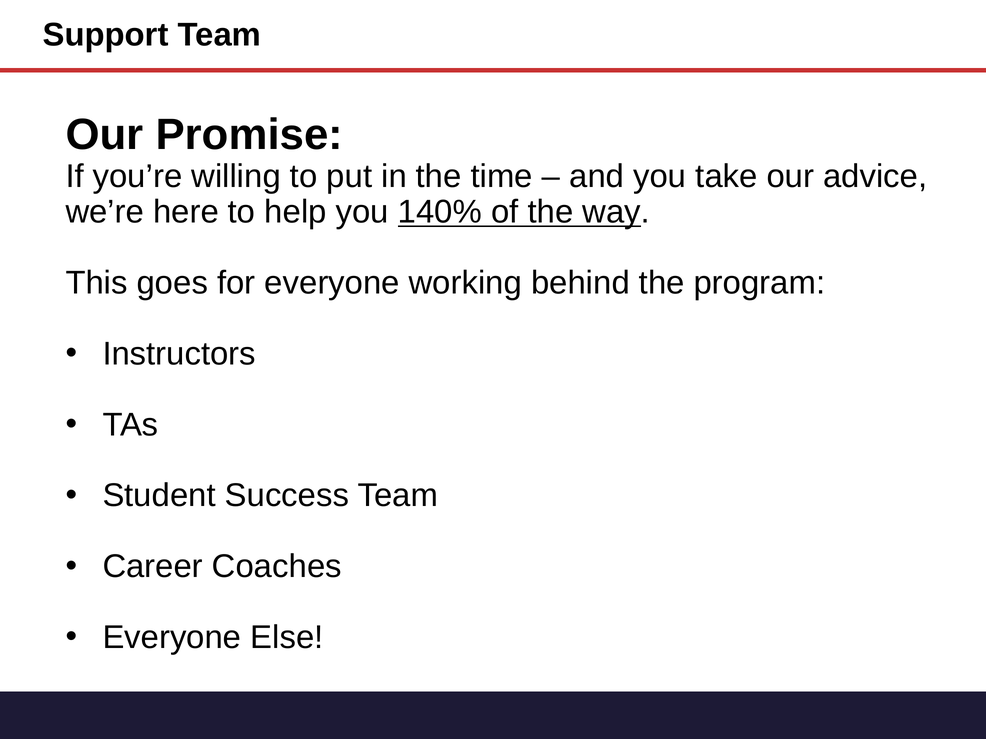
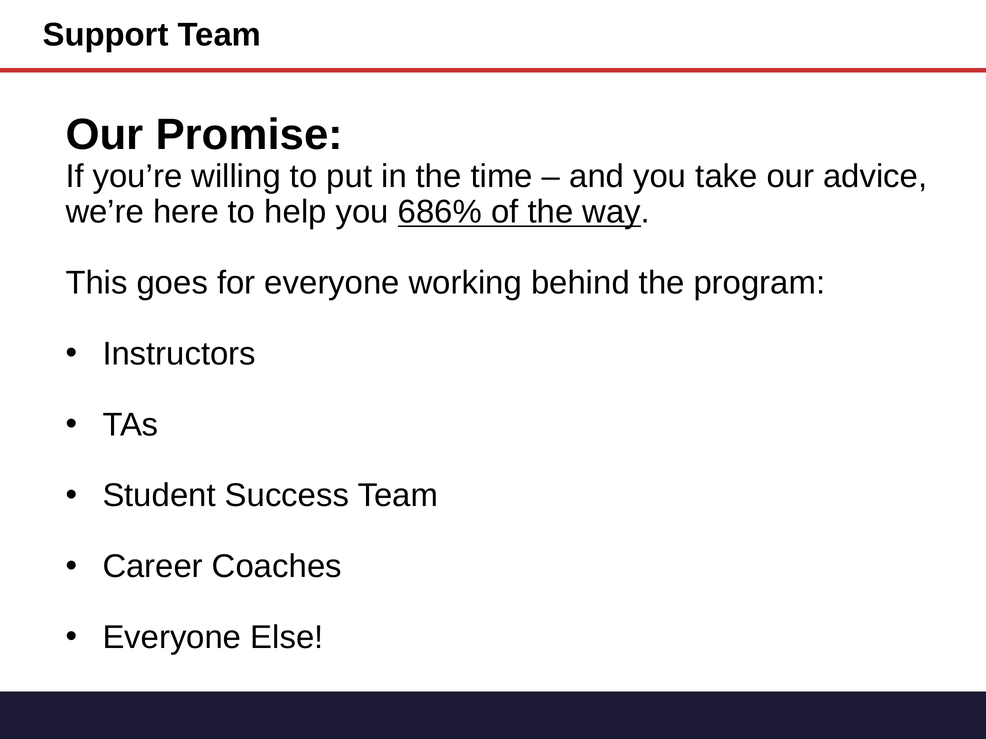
140%: 140% -> 686% (440, 212)
